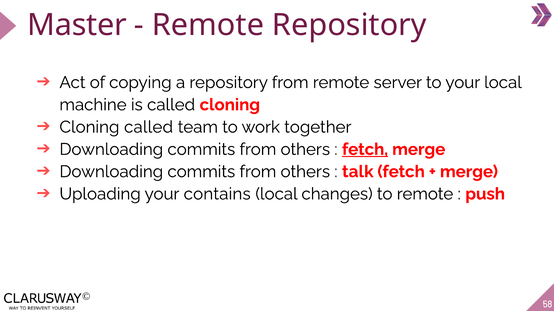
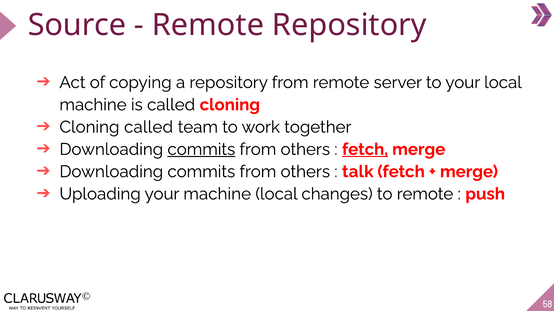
Master: Master -> Source (77, 25)
commits underline: none -> present (201, 150)
your contains: contains -> machine (217, 194)
